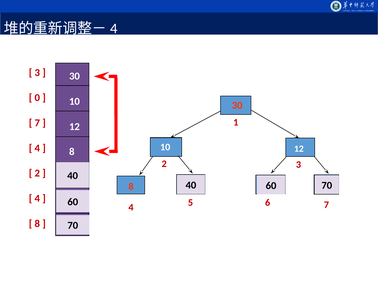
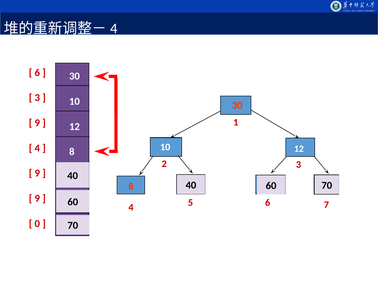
3: 3 -> 6 (37, 73)
0: 0 -> 3 (37, 98)
7: 7 -> 9 (37, 123)
2: 2 -> 9 (37, 174)
4: 4 -> 9 (37, 199)
8: 8 -> 0 (37, 224)
